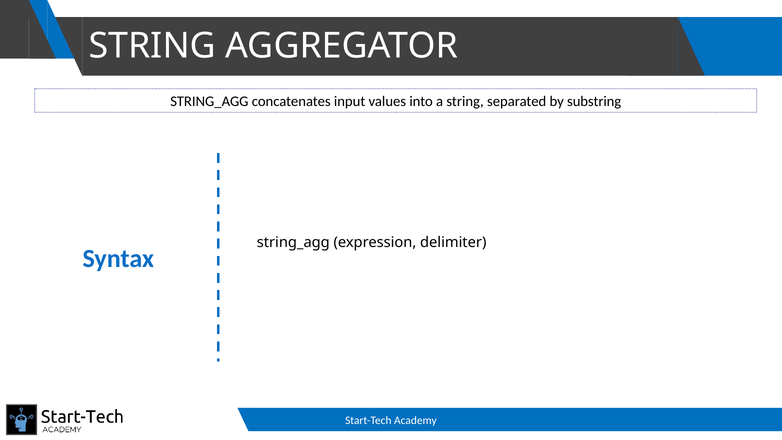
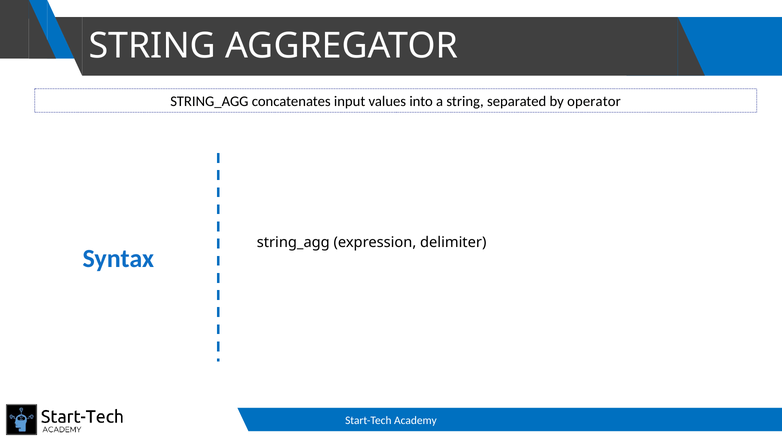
substring: substring -> operator (594, 102)
